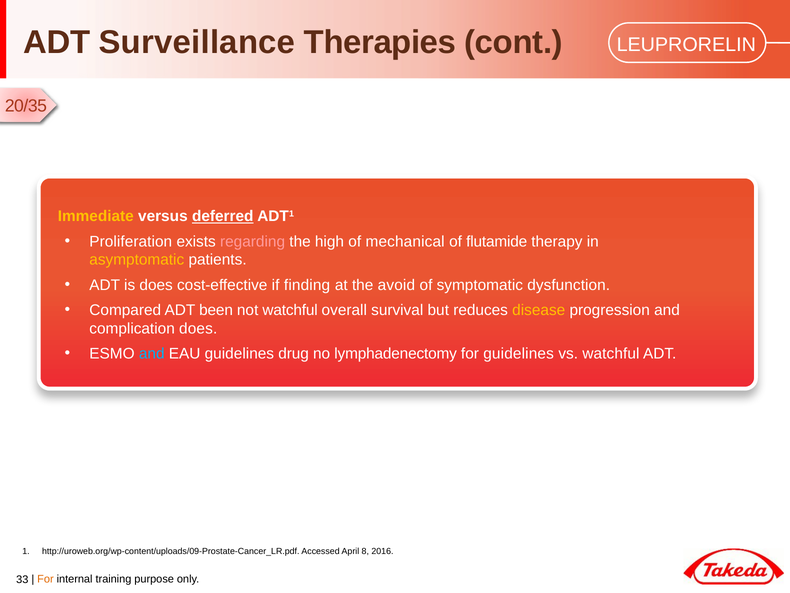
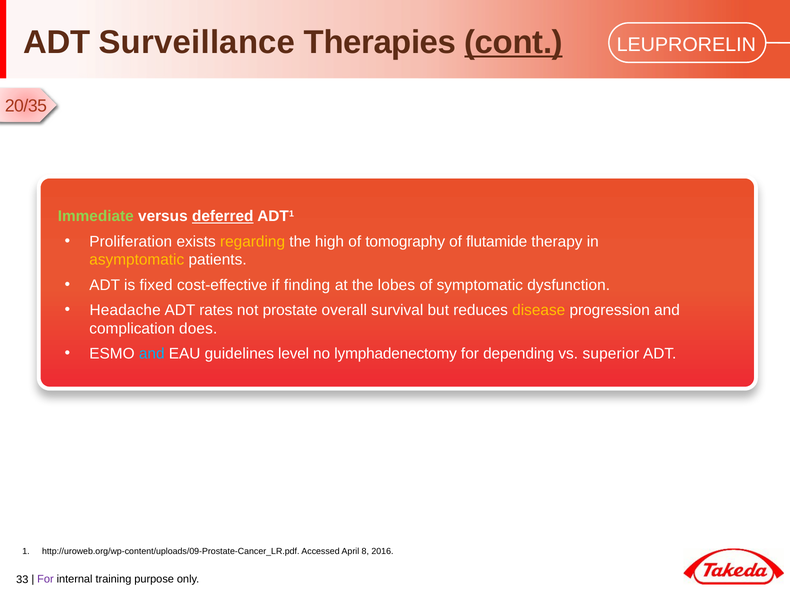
cont underline: none -> present (514, 42)
Immediate colour: yellow -> light green (96, 216)
regarding colour: pink -> yellow (253, 241)
mechanical: mechanical -> tomography (405, 241)
is does: does -> fixed (156, 285)
avoid: avoid -> lobes (396, 285)
Compared: Compared -> Headache (125, 310)
been: been -> rates (216, 310)
not watchful: watchful -> prostate (290, 310)
drug: drug -> level (294, 353)
for guidelines: guidelines -> depending (519, 353)
vs watchful: watchful -> superior (611, 353)
For colour: orange -> purple (45, 579)
